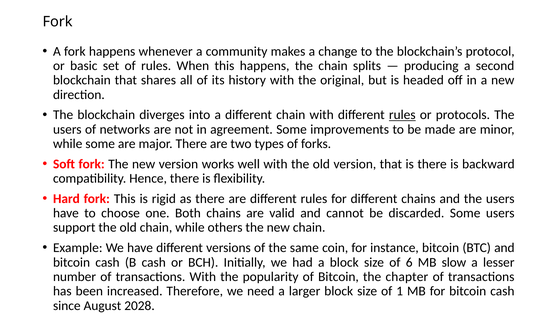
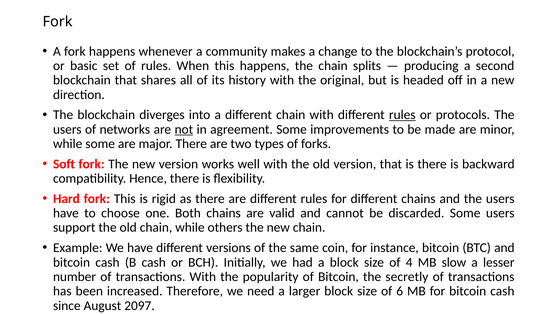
not underline: none -> present (184, 129)
6: 6 -> 4 (409, 262)
chapter: chapter -> secretly (407, 277)
1: 1 -> 6 (400, 291)
2028: 2028 -> 2097 (139, 305)
